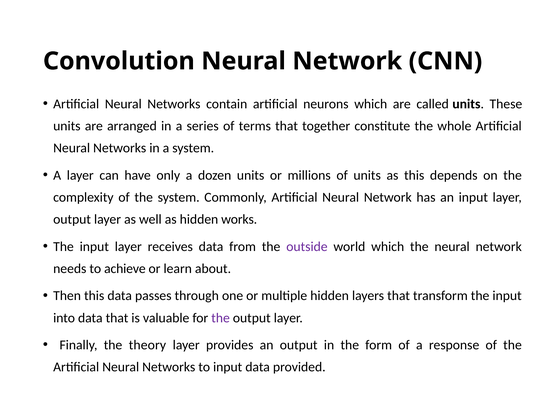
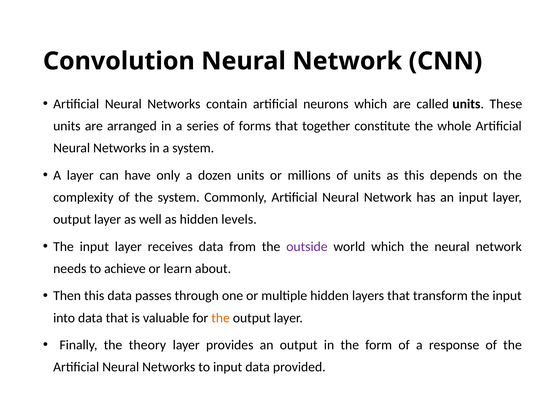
terms: terms -> forms (255, 126)
works: works -> levels (239, 220)
the colour: purple -> orange (221, 318)
